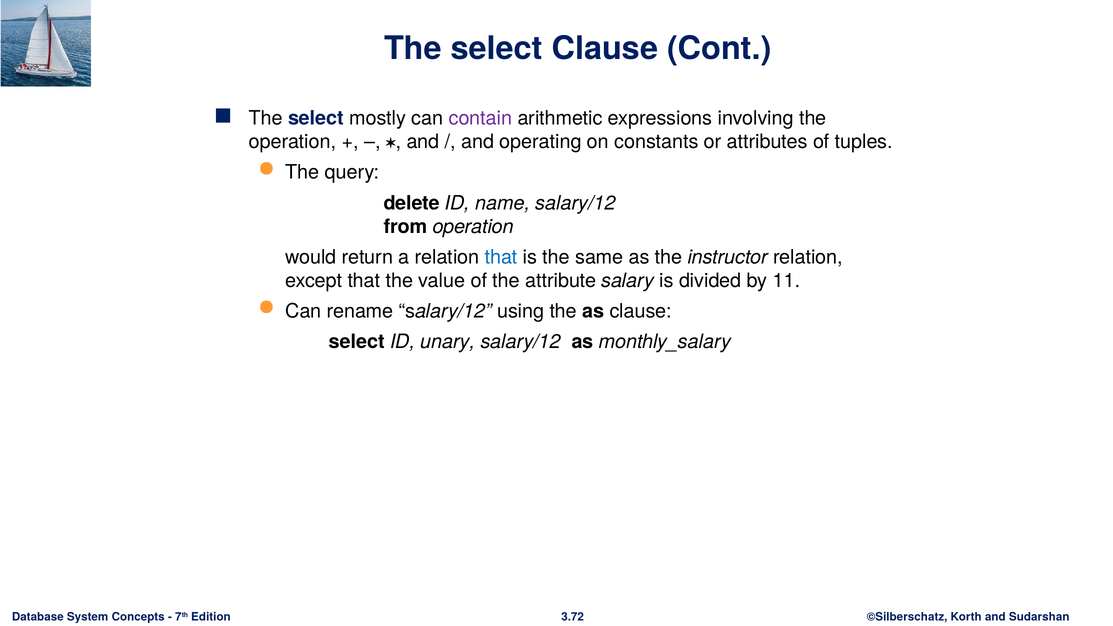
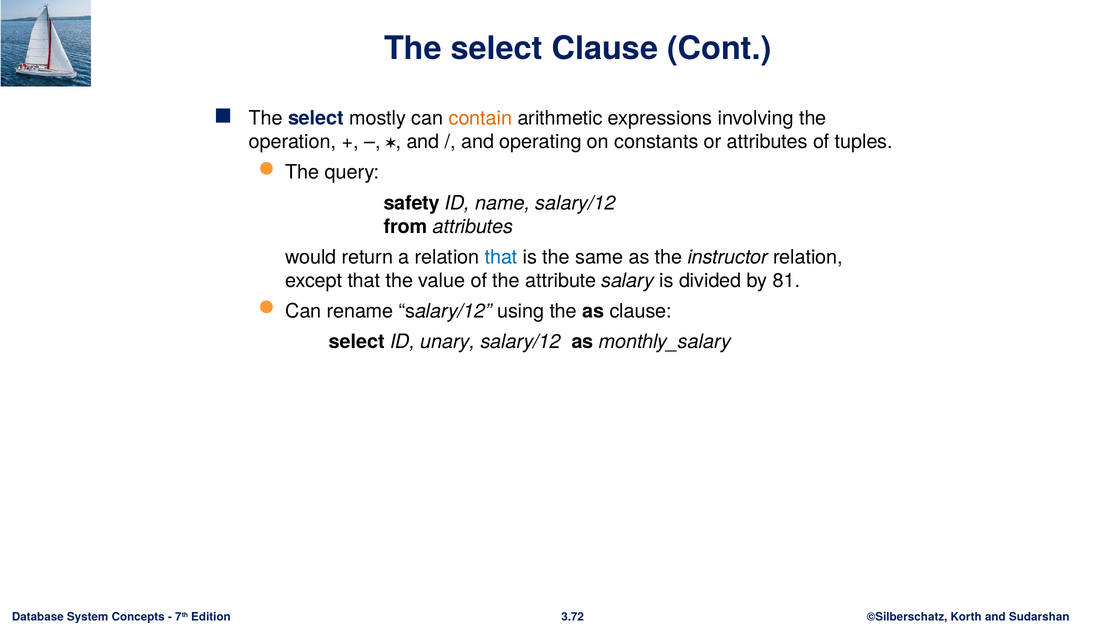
contain colour: purple -> orange (480, 118)
delete: delete -> safety (412, 203)
from operation: operation -> attributes (473, 227)
11: 11 -> 81 (786, 281)
